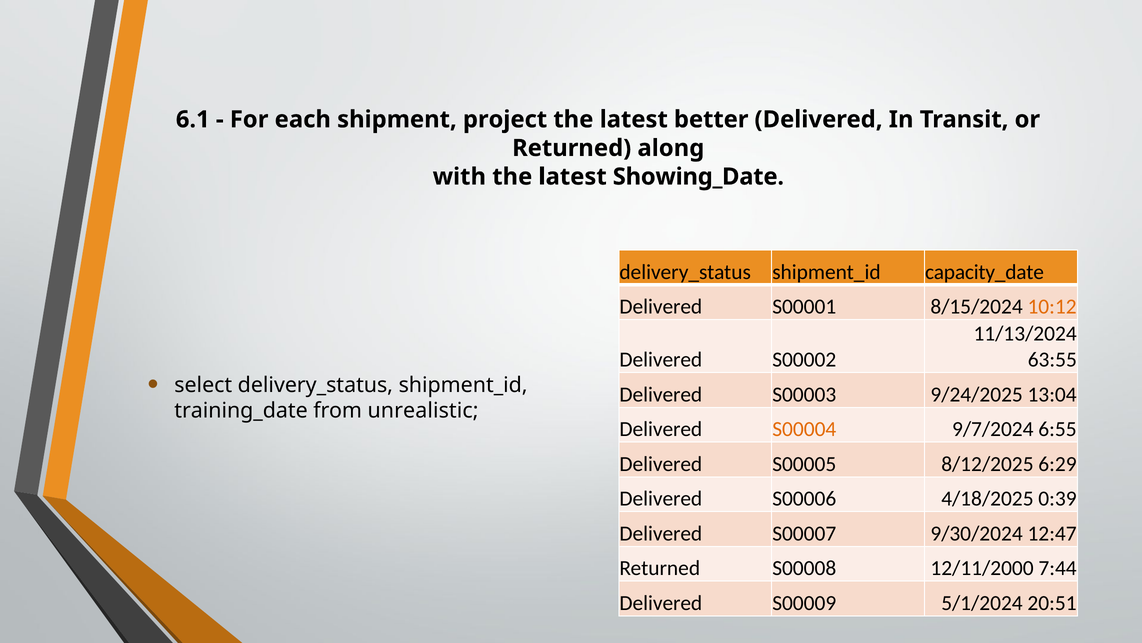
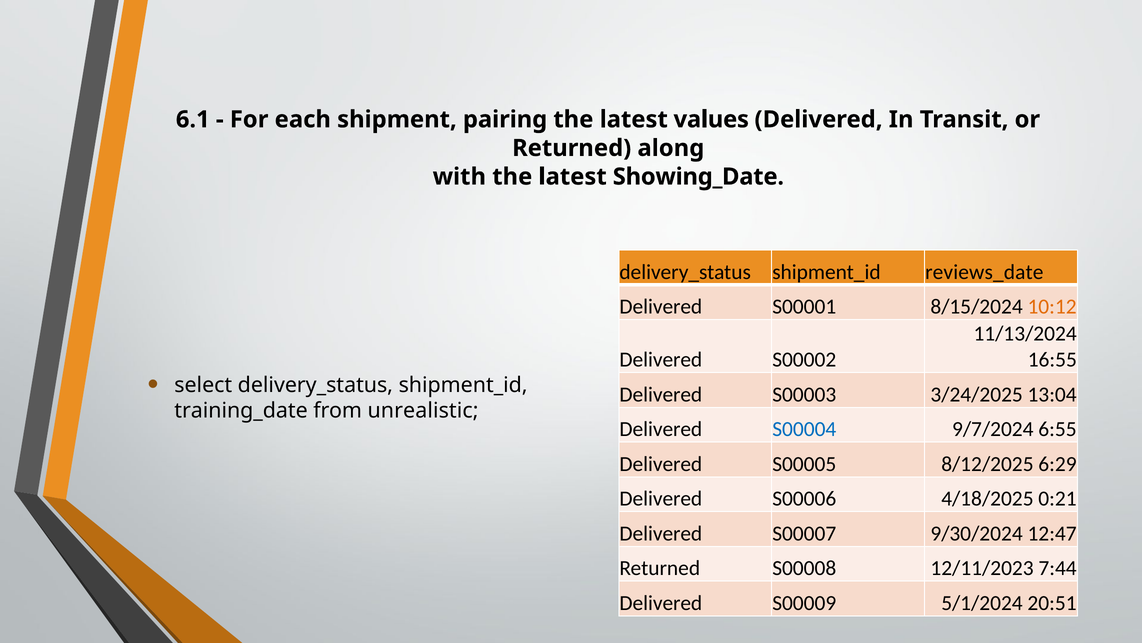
project: project -> pairing (505, 119)
better: better -> values (711, 119)
capacity_date: capacity_date -> reviews_date (984, 272)
63:55: 63:55 -> 16:55 (1052, 359)
9/24/2025: 9/24/2025 -> 3/24/2025 (977, 394)
S00004 colour: orange -> blue (804, 429)
0:39: 0:39 -> 0:21 (1057, 498)
12/11/2000: 12/11/2000 -> 12/11/2023 (982, 568)
